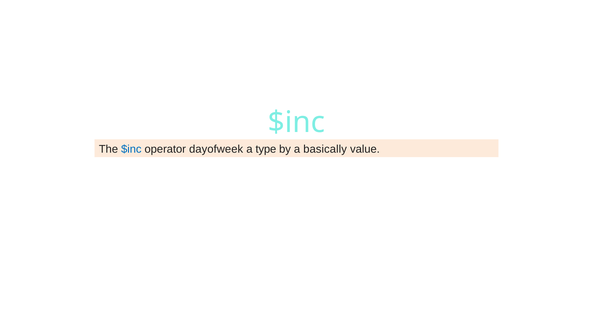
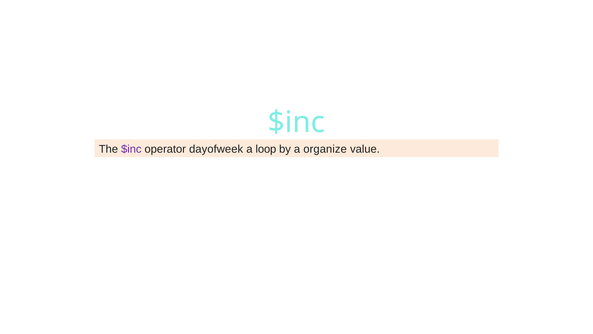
$inc colour: blue -> purple (131, 149)
type: type -> loop (266, 149)
basically: basically -> organize (325, 149)
